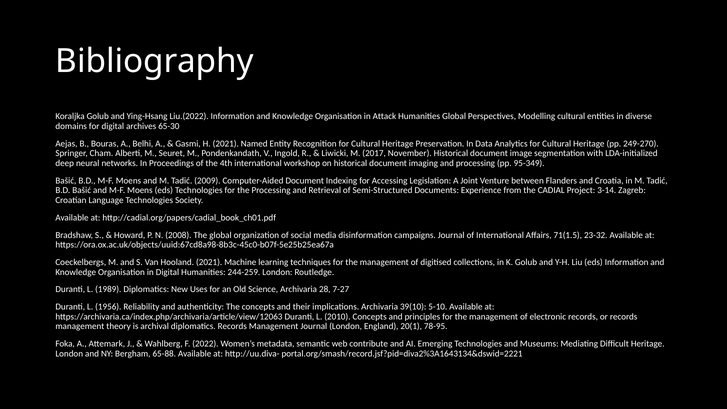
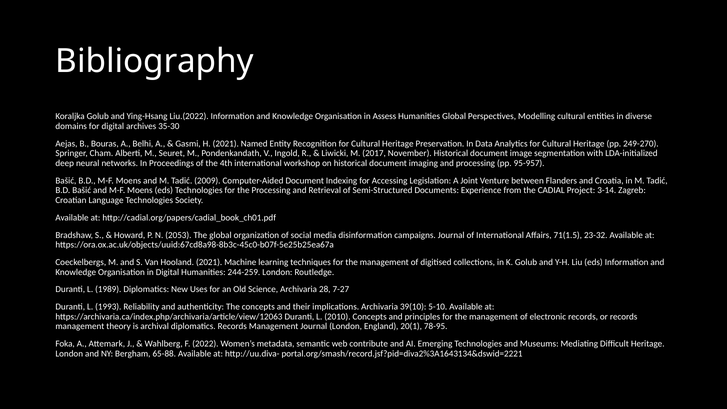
Attack: Attack -> Assess (384, 116)
65-30: 65-30 -> 35-30 (169, 126)
95-349: 95-349 -> 95-957 (529, 163)
2008: 2008 -> 2053 (178, 235)
1956: 1956 -> 1993 (108, 307)
